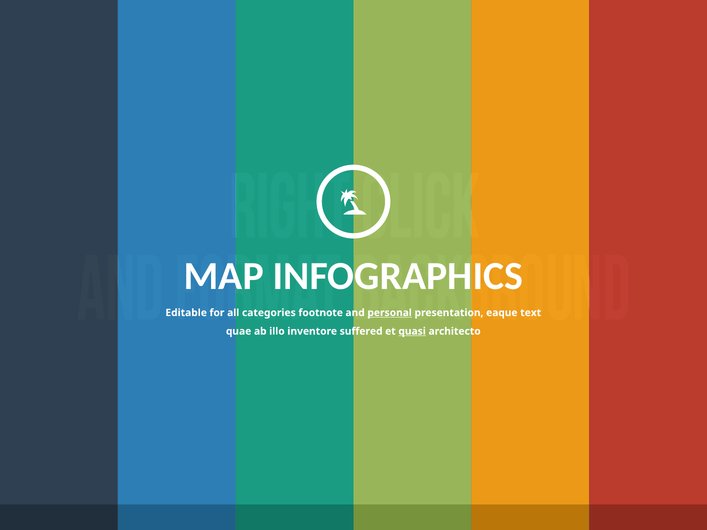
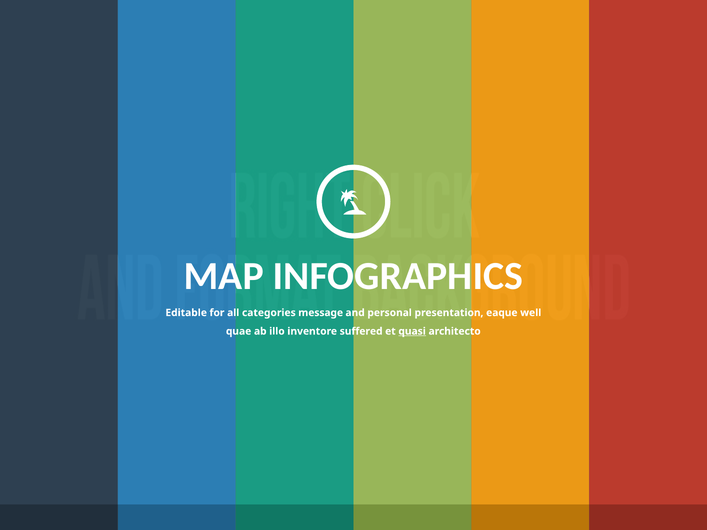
footnote: footnote -> message (321, 313)
personal underline: present -> none (390, 313)
text: text -> well (531, 313)
